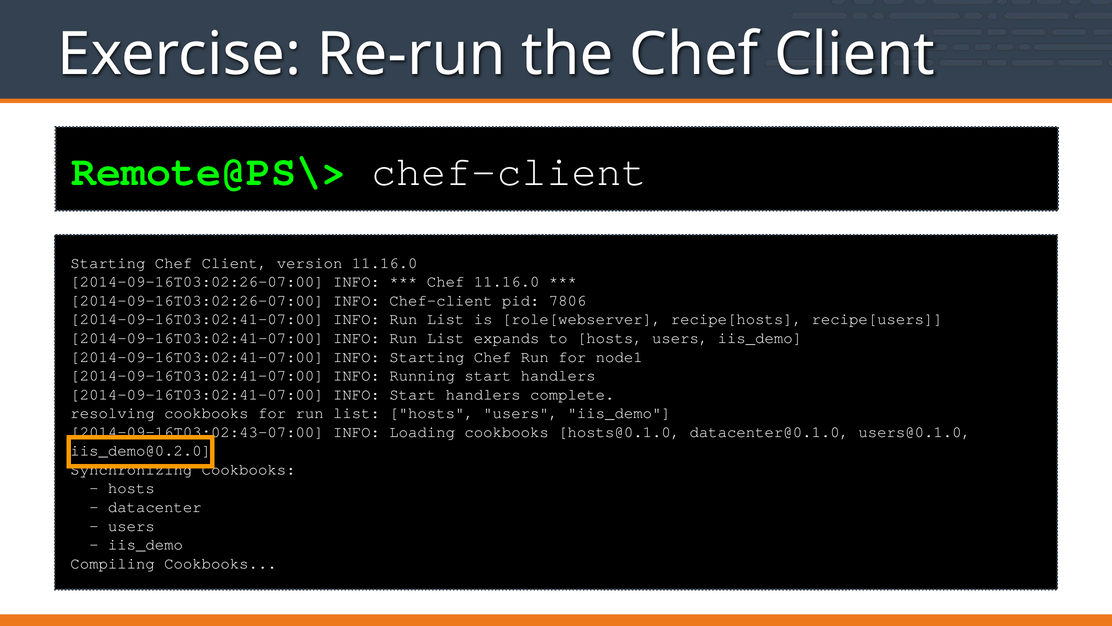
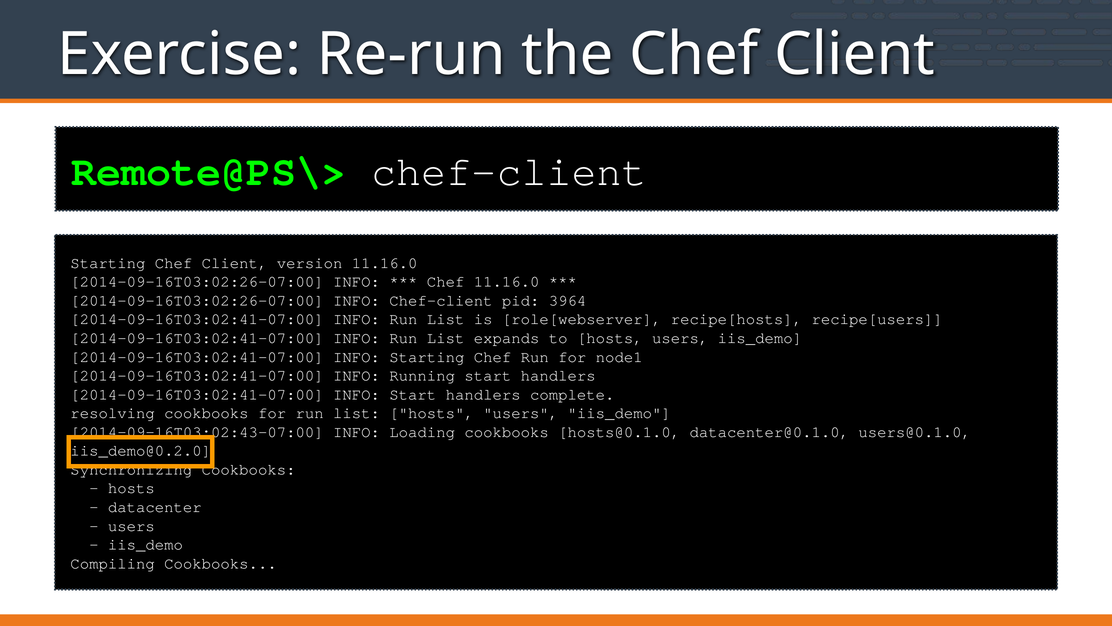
7806: 7806 -> 3964 (568, 300)
